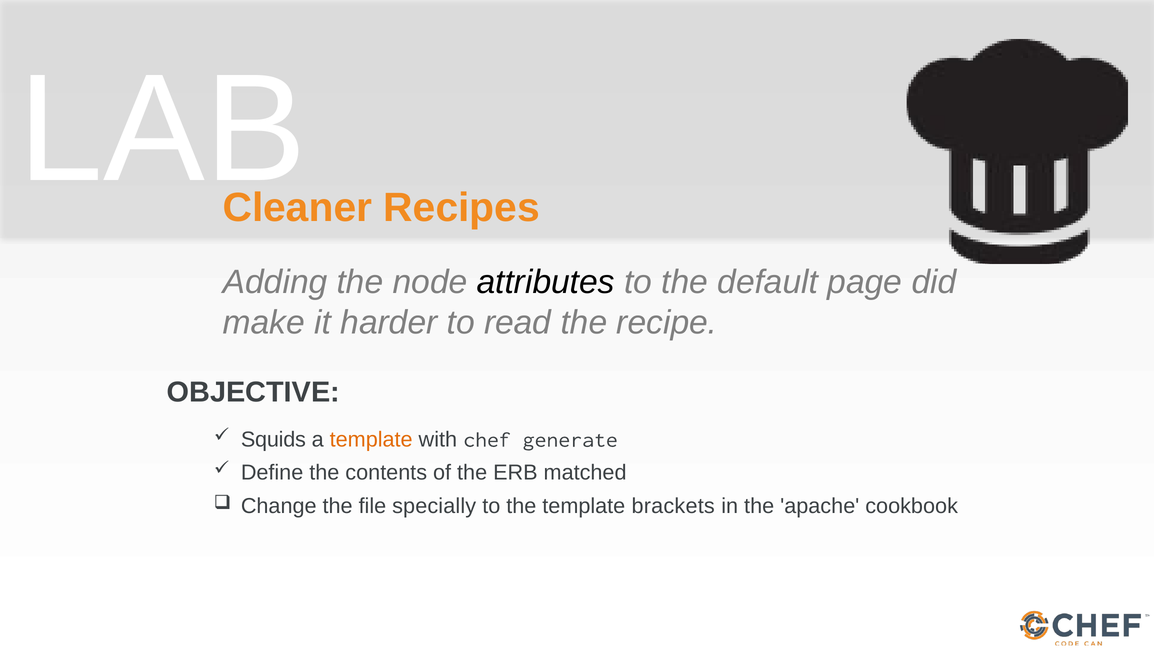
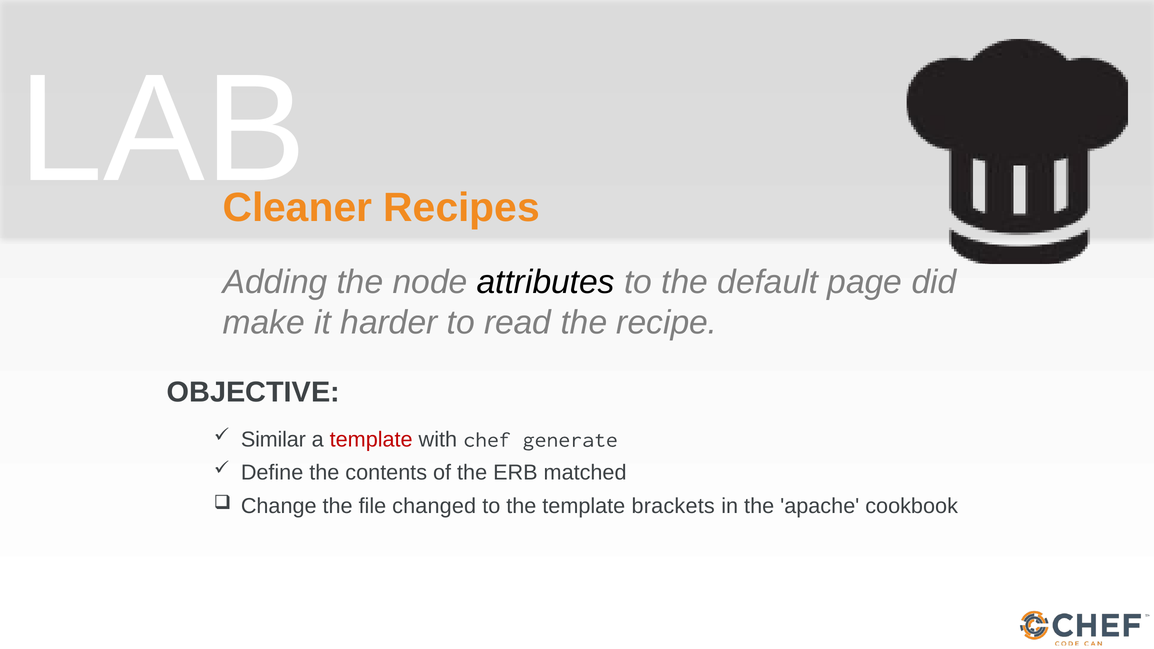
Squids: Squids -> Similar (273, 440)
template colour: orange -> red (371, 440)
specially: specially -> changed (434, 506)
